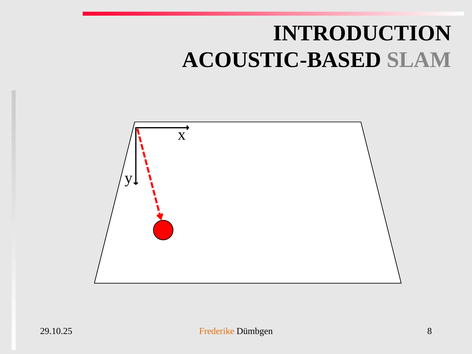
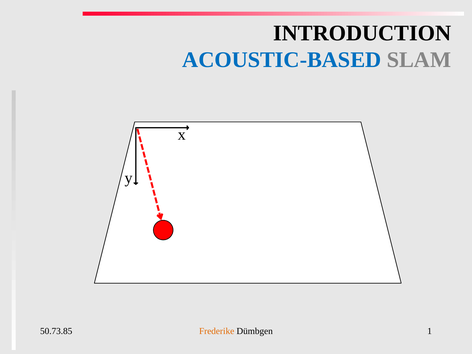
ACOUSTIC-BASED colour: black -> blue (282, 60)
29.10.25: 29.10.25 -> 50.73.85 (56, 331)
8: 8 -> 1 (430, 331)
